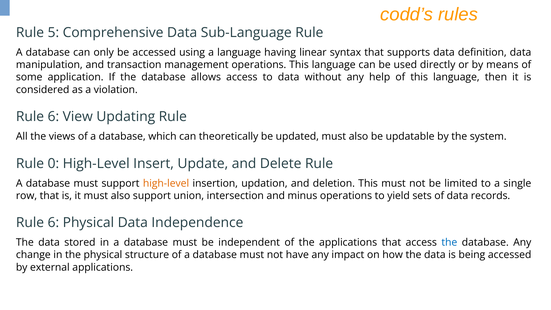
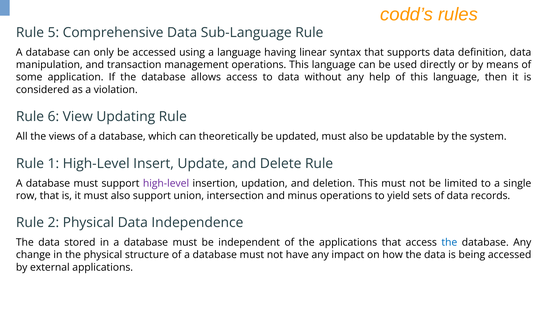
0: 0 -> 1 (53, 164)
high-level colour: orange -> purple (166, 183)
6: 6 -> 2 (53, 223)
